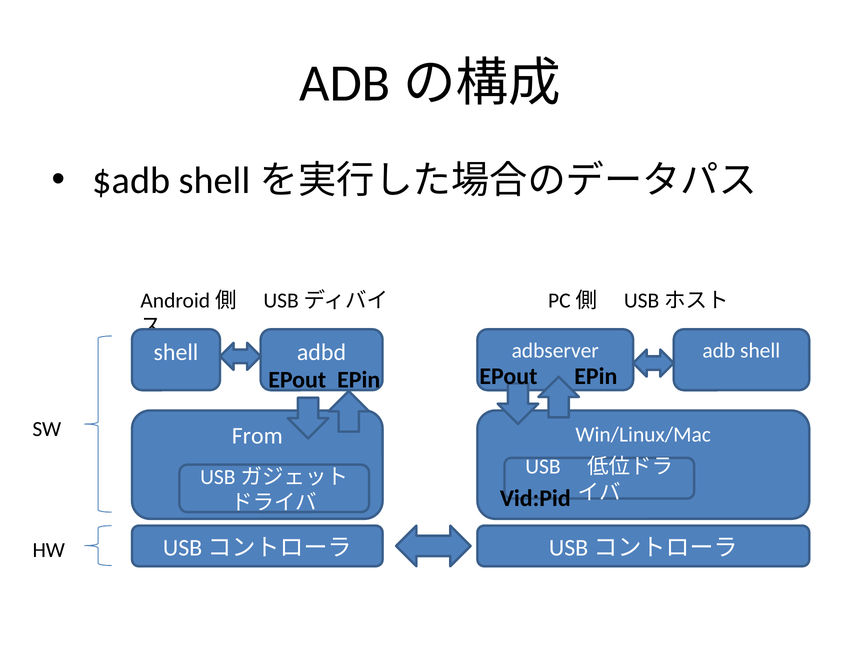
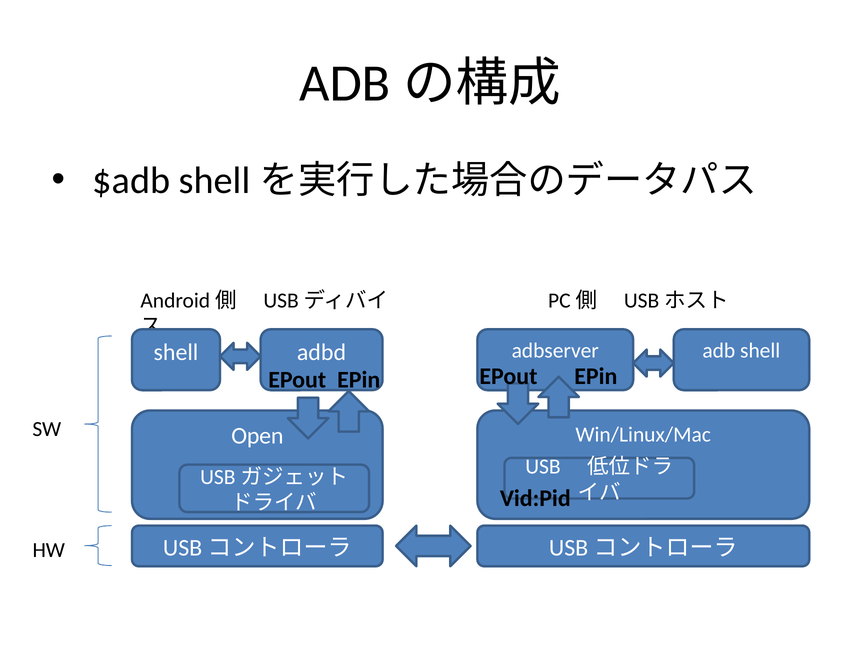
From: From -> Open (257, 436)
